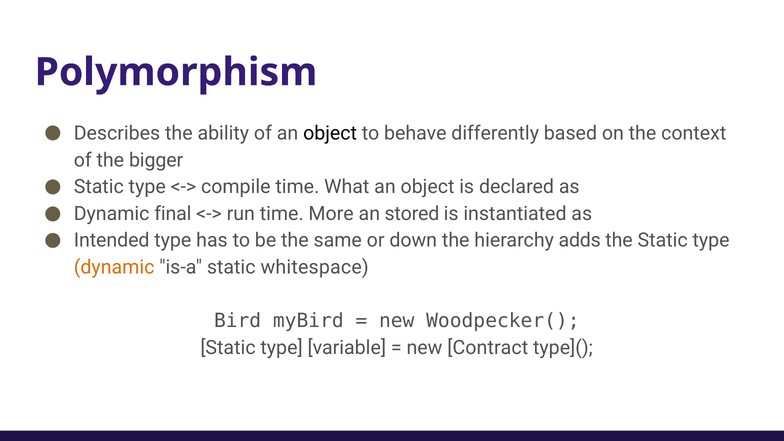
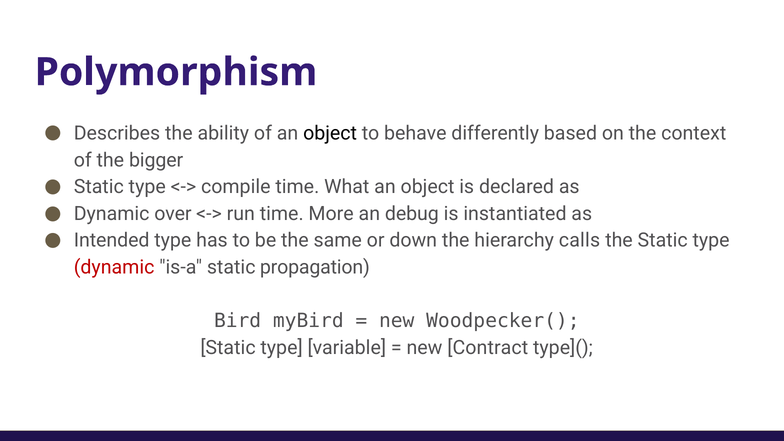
final: final -> over (173, 214)
stored: stored -> debug (412, 214)
adds: adds -> calls (579, 240)
dynamic colour: orange -> red (114, 267)
whitespace: whitespace -> propagation (315, 267)
